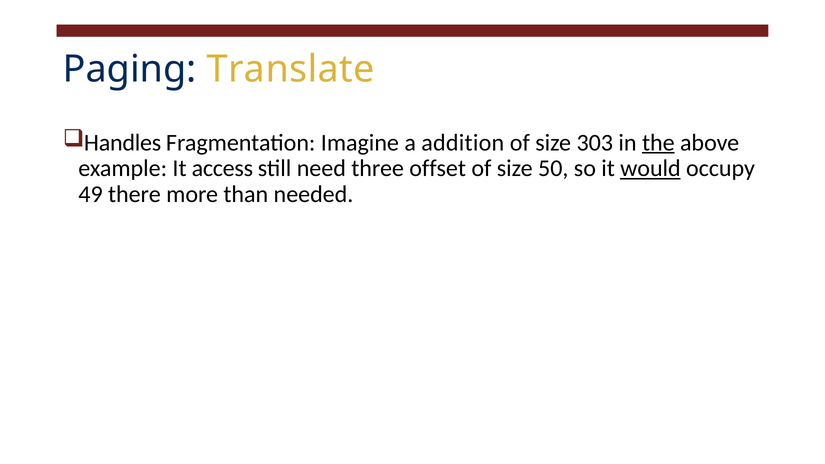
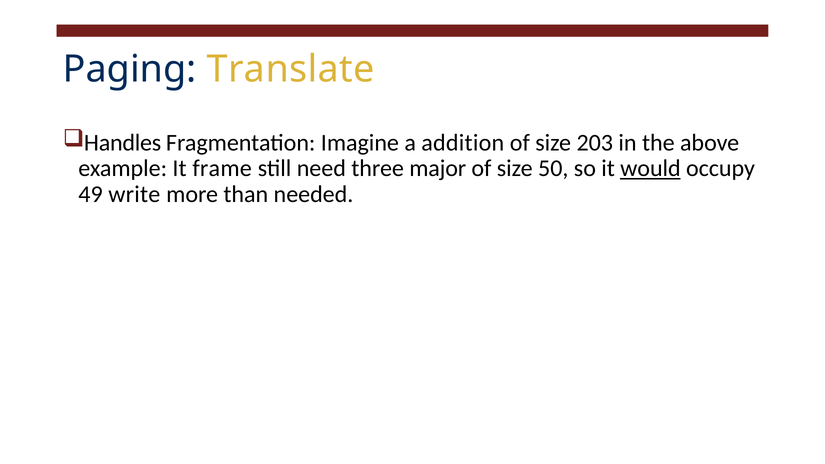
303: 303 -> 203 (595, 143)
the underline: present -> none (658, 143)
access: access -> frame (222, 169)
offset: offset -> major (438, 169)
there: there -> write (134, 195)
